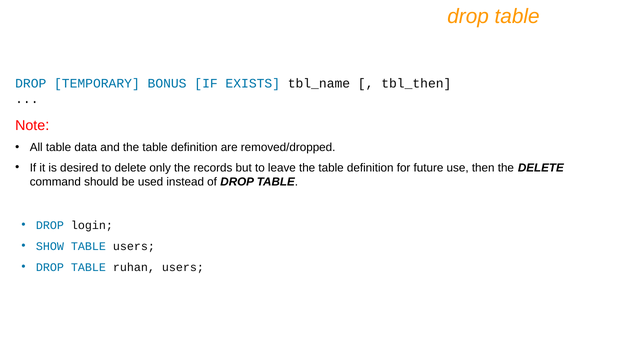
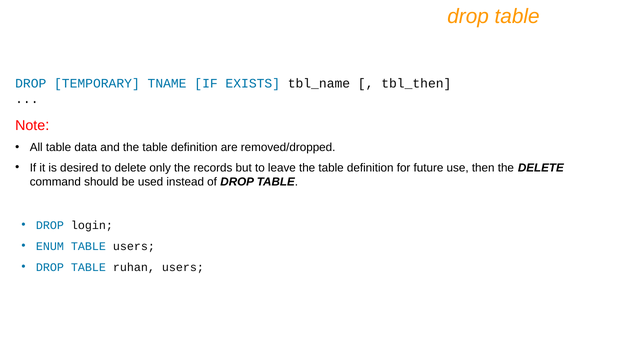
BONUS: BONUS -> TNAME (167, 83)
SHOW: SHOW -> ENUM (50, 246)
